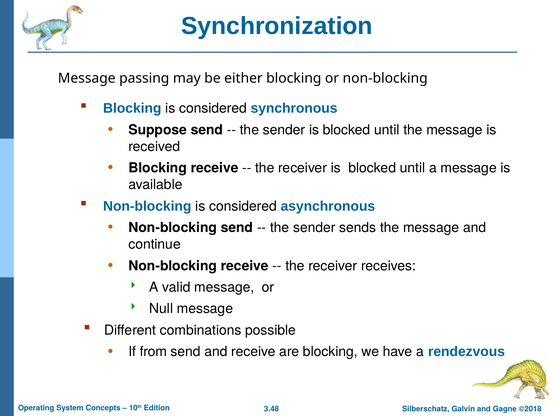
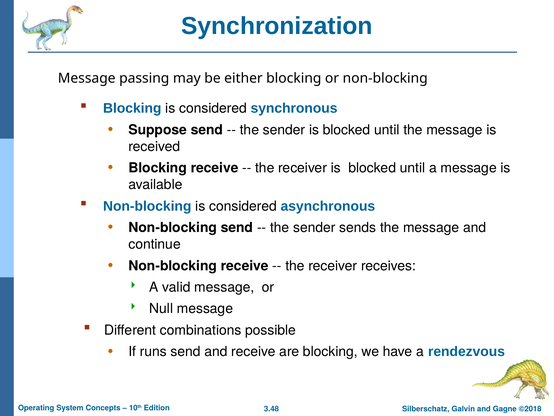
from: from -> runs (153, 351)
